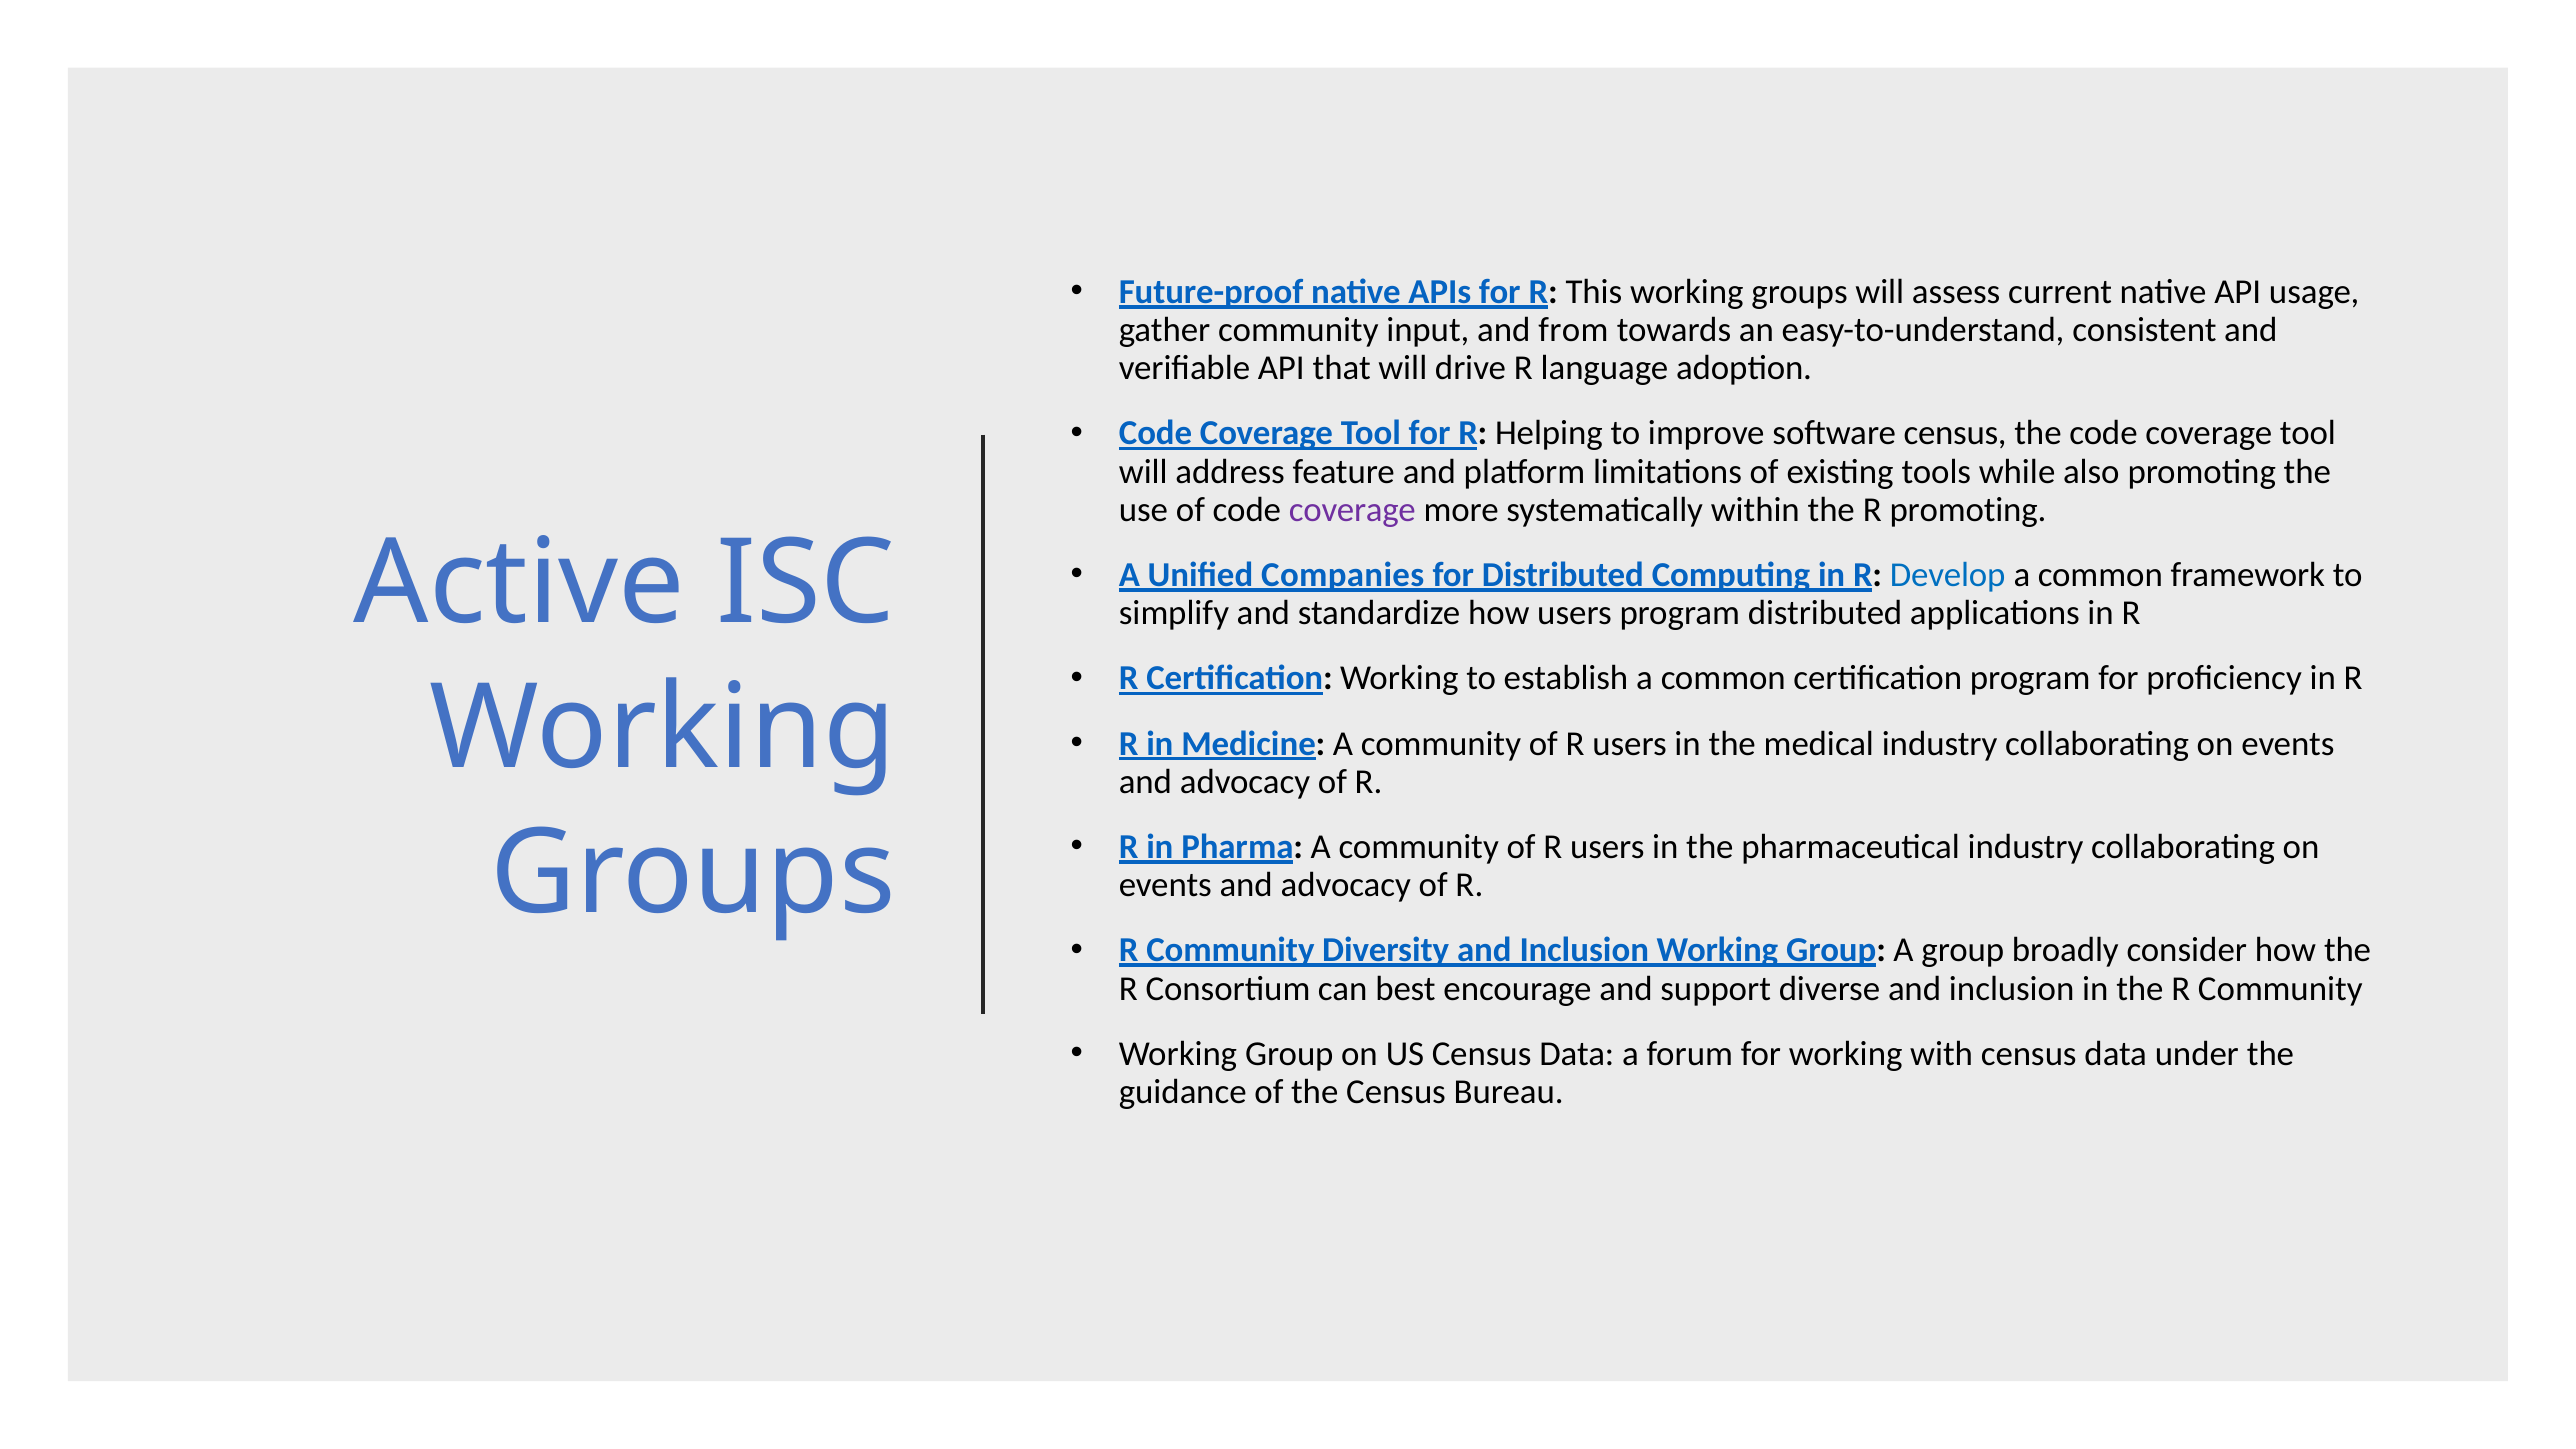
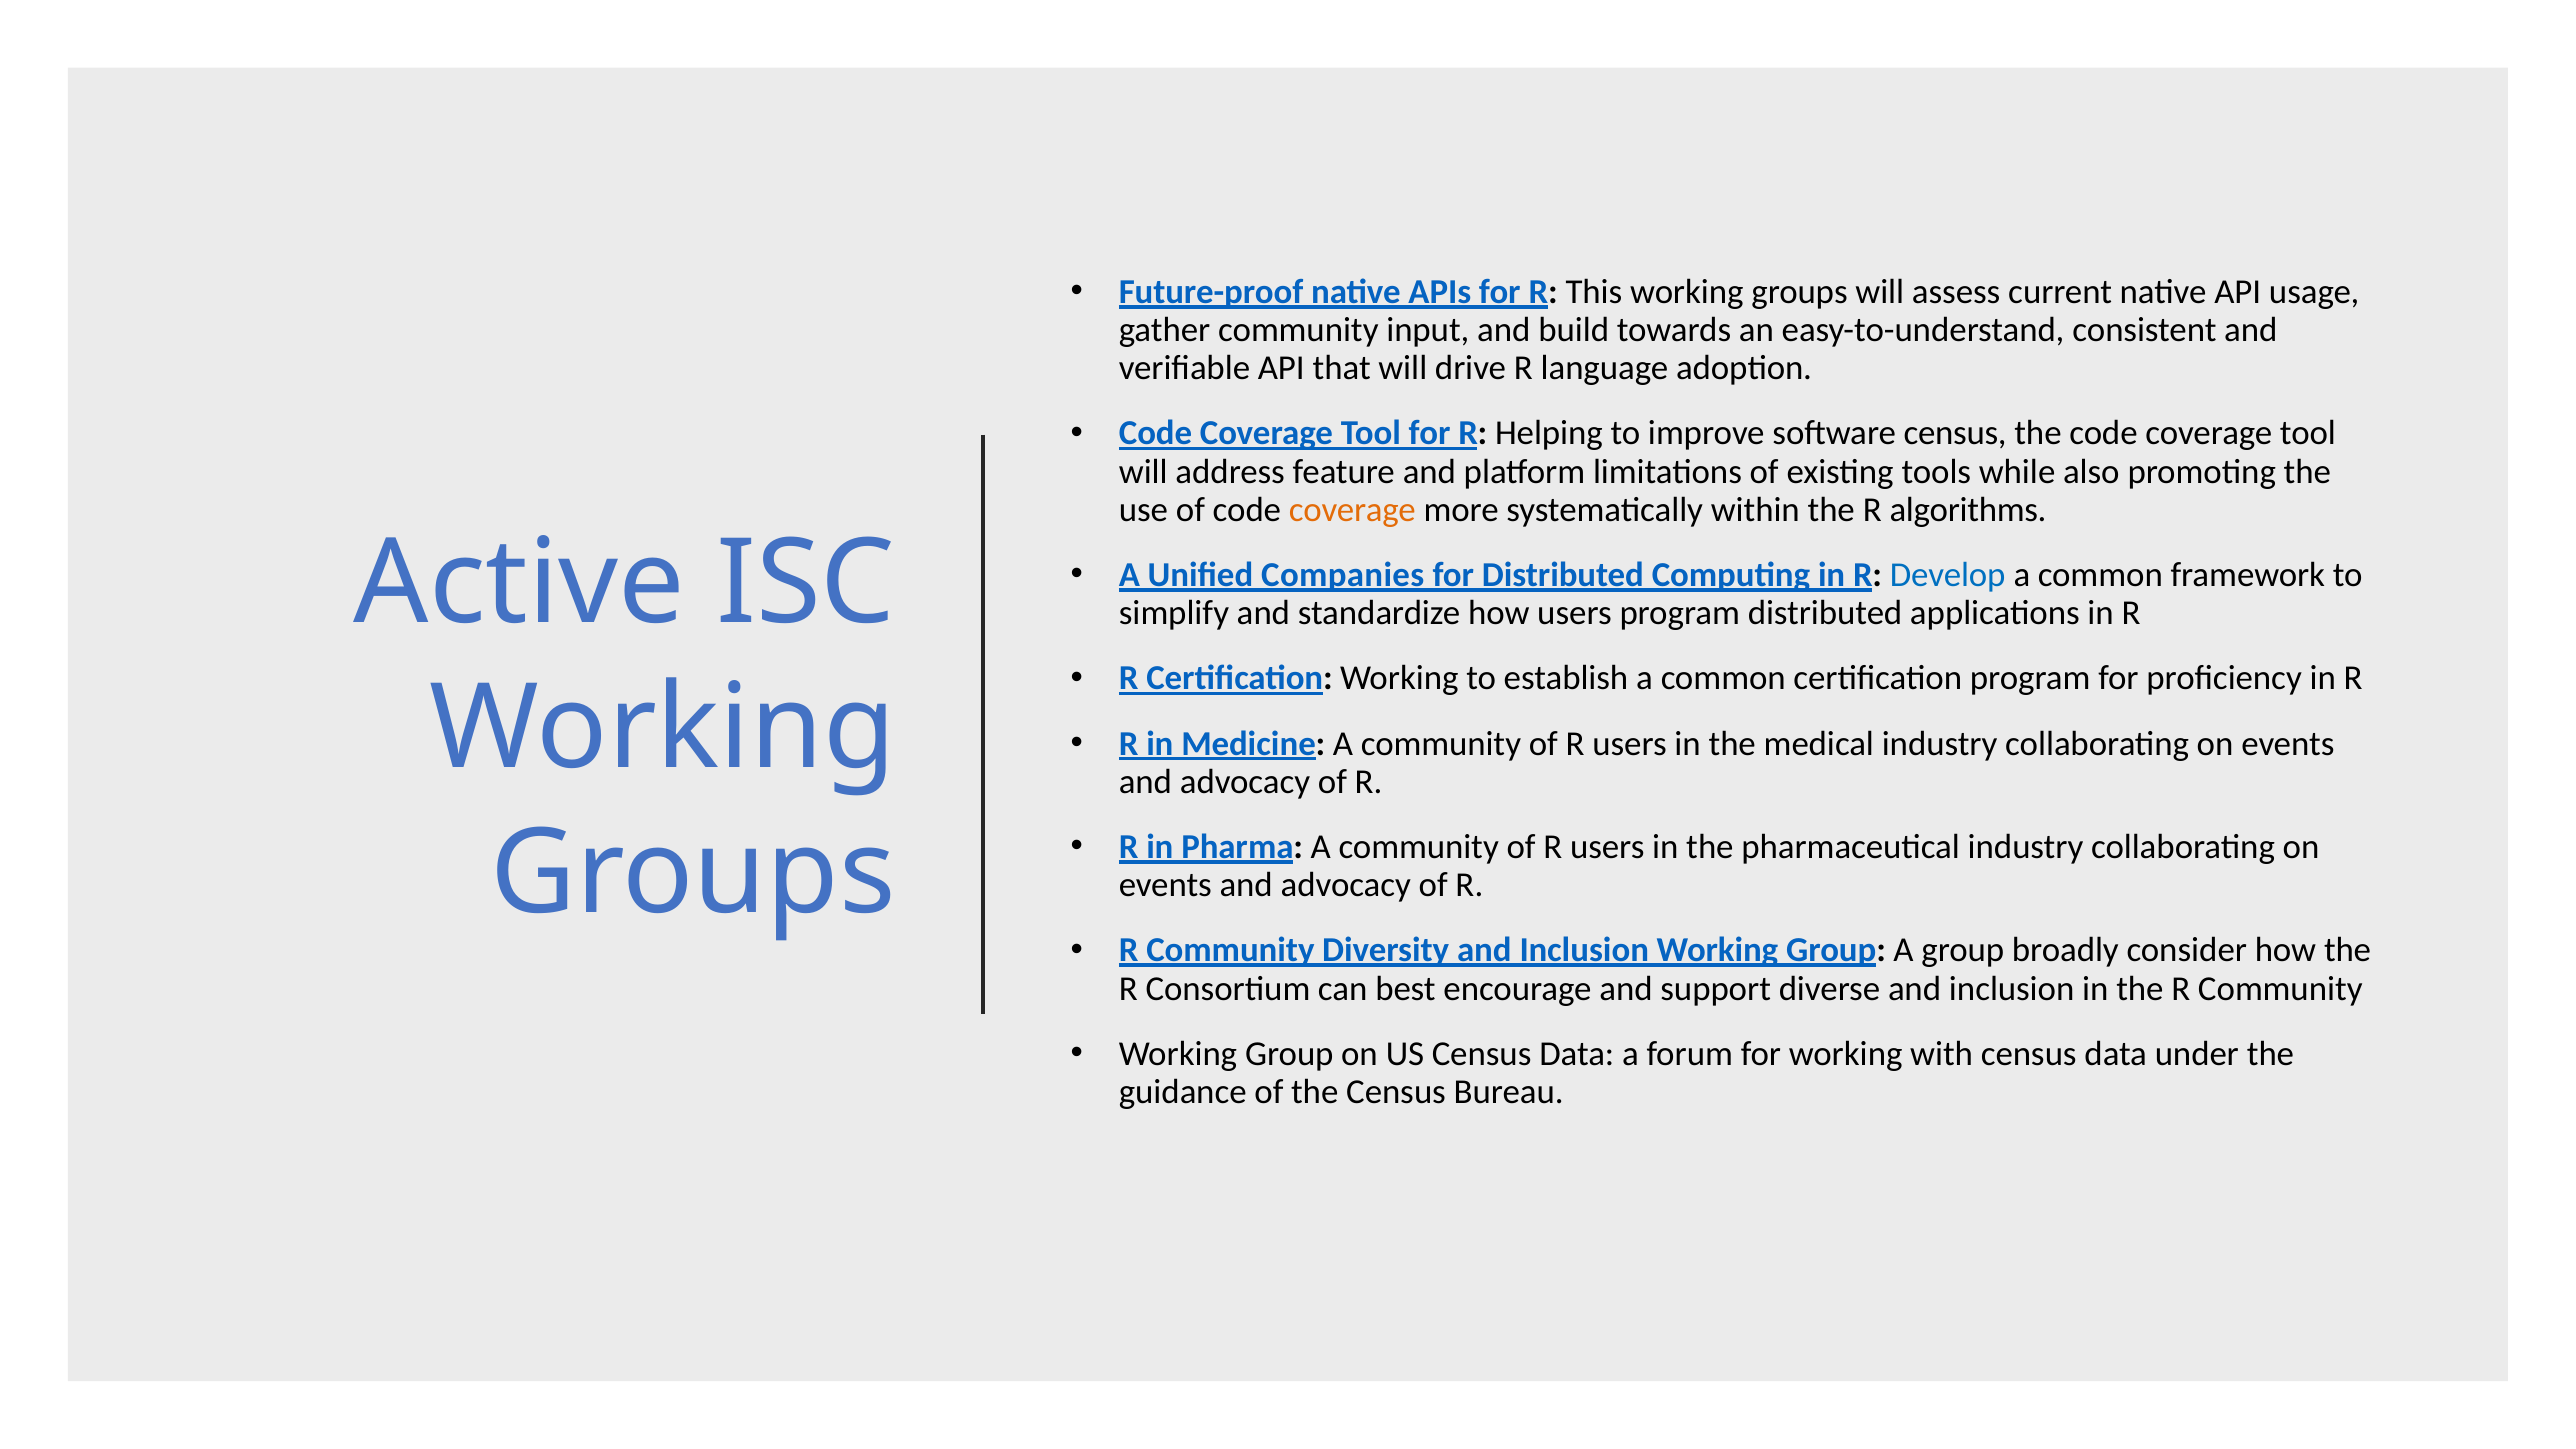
from: from -> build (1574, 330)
coverage colour: purple -> orange (1352, 510)
R promoting: promoting -> algorithms (1968, 510)
